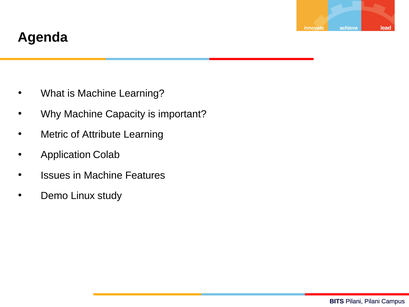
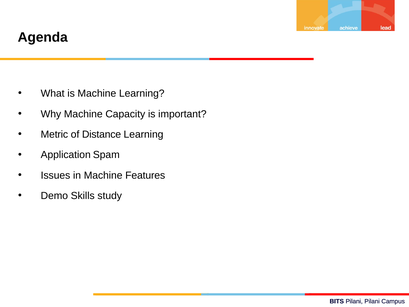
Attribute: Attribute -> Distance (102, 134)
Colab: Colab -> Spam (106, 155)
Linux: Linux -> Skills (83, 196)
